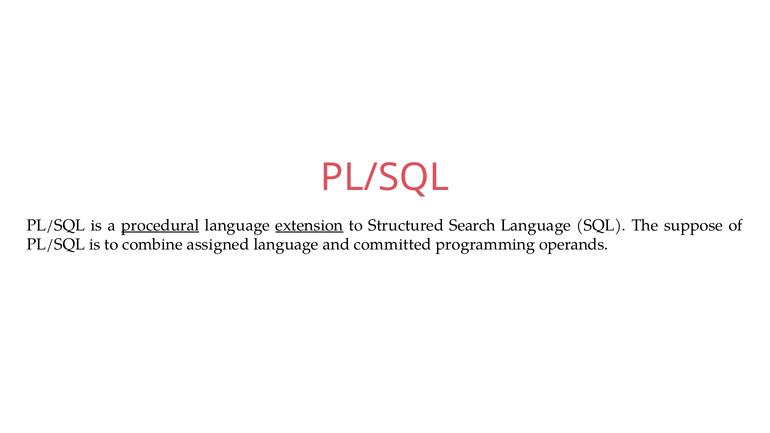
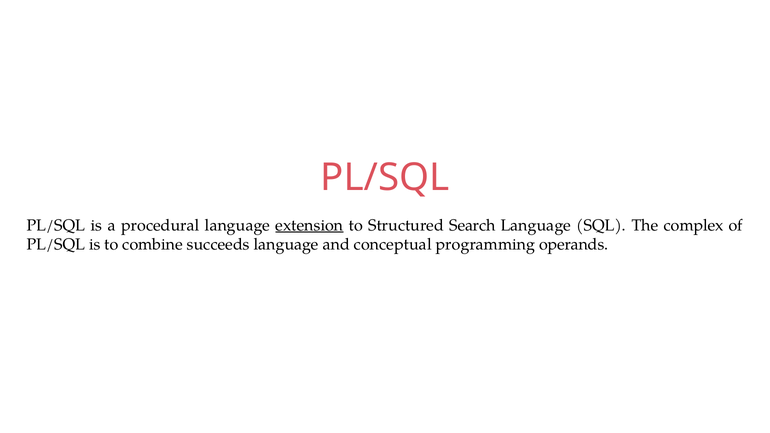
procedural underline: present -> none (160, 225)
suppose: suppose -> complex (694, 225)
assigned: assigned -> succeeds (218, 245)
committed: committed -> conceptual (393, 245)
